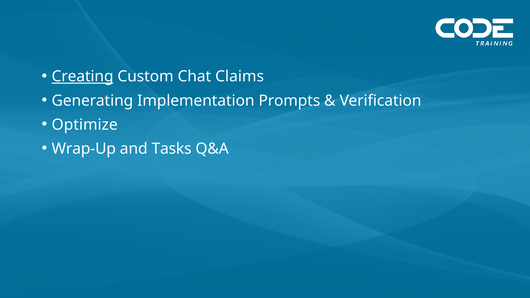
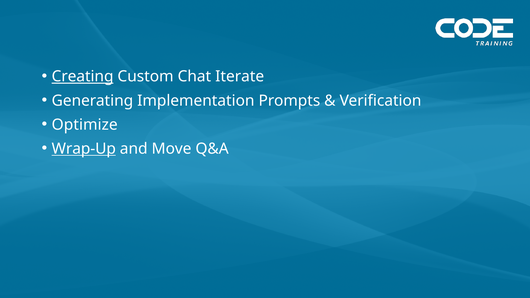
Claims: Claims -> Iterate (240, 77)
Wrap-Up underline: none -> present (84, 149)
Tasks: Tasks -> Move (172, 149)
